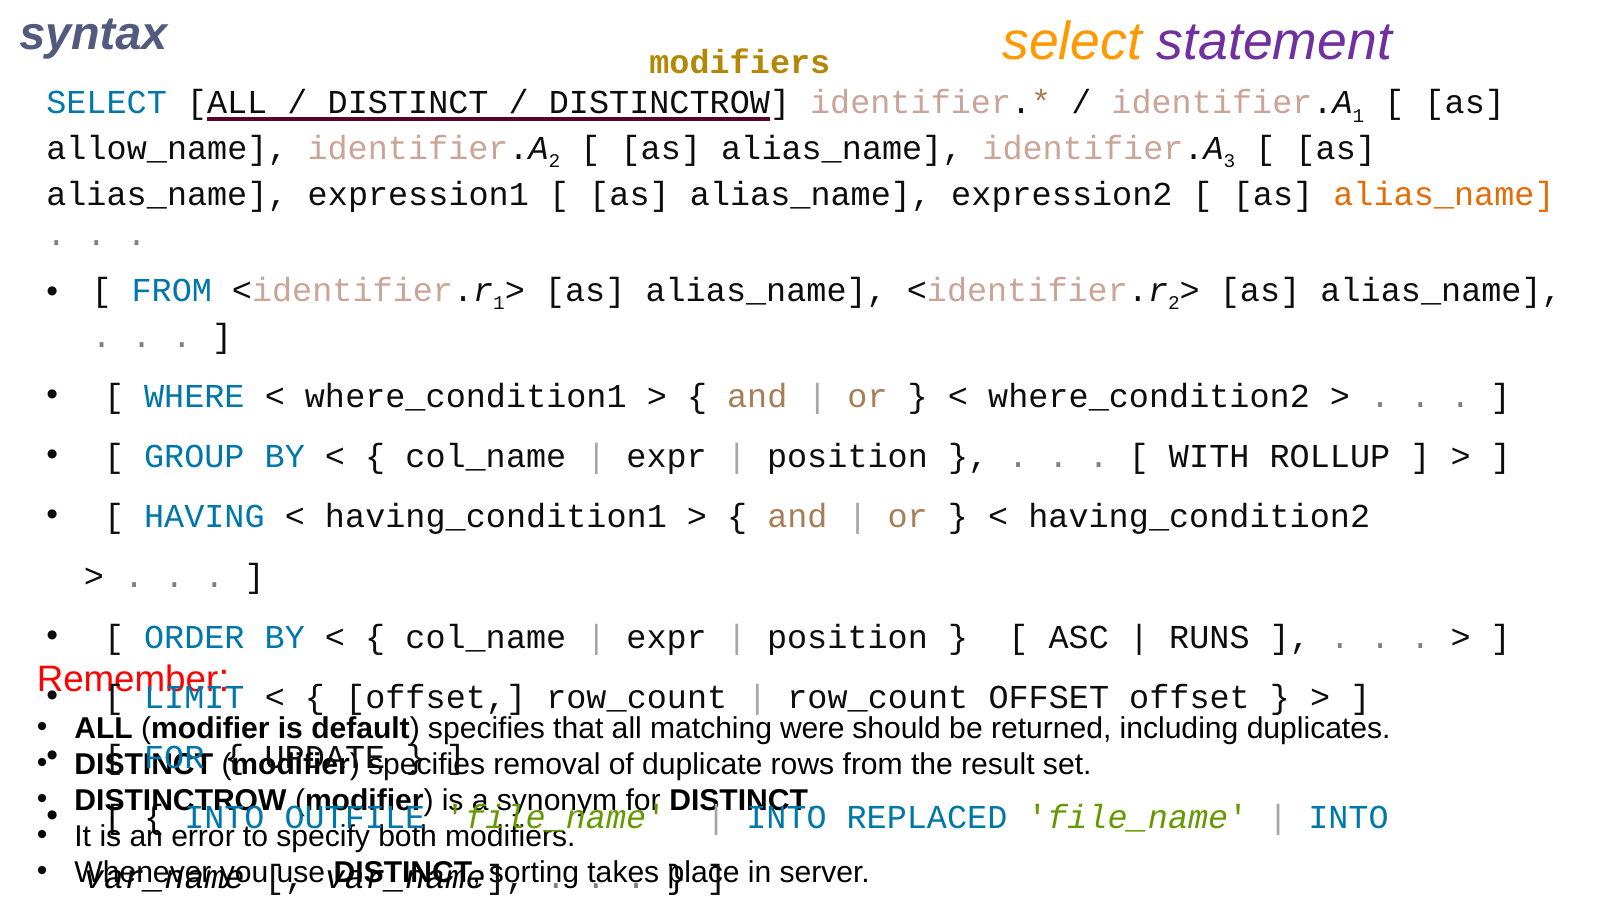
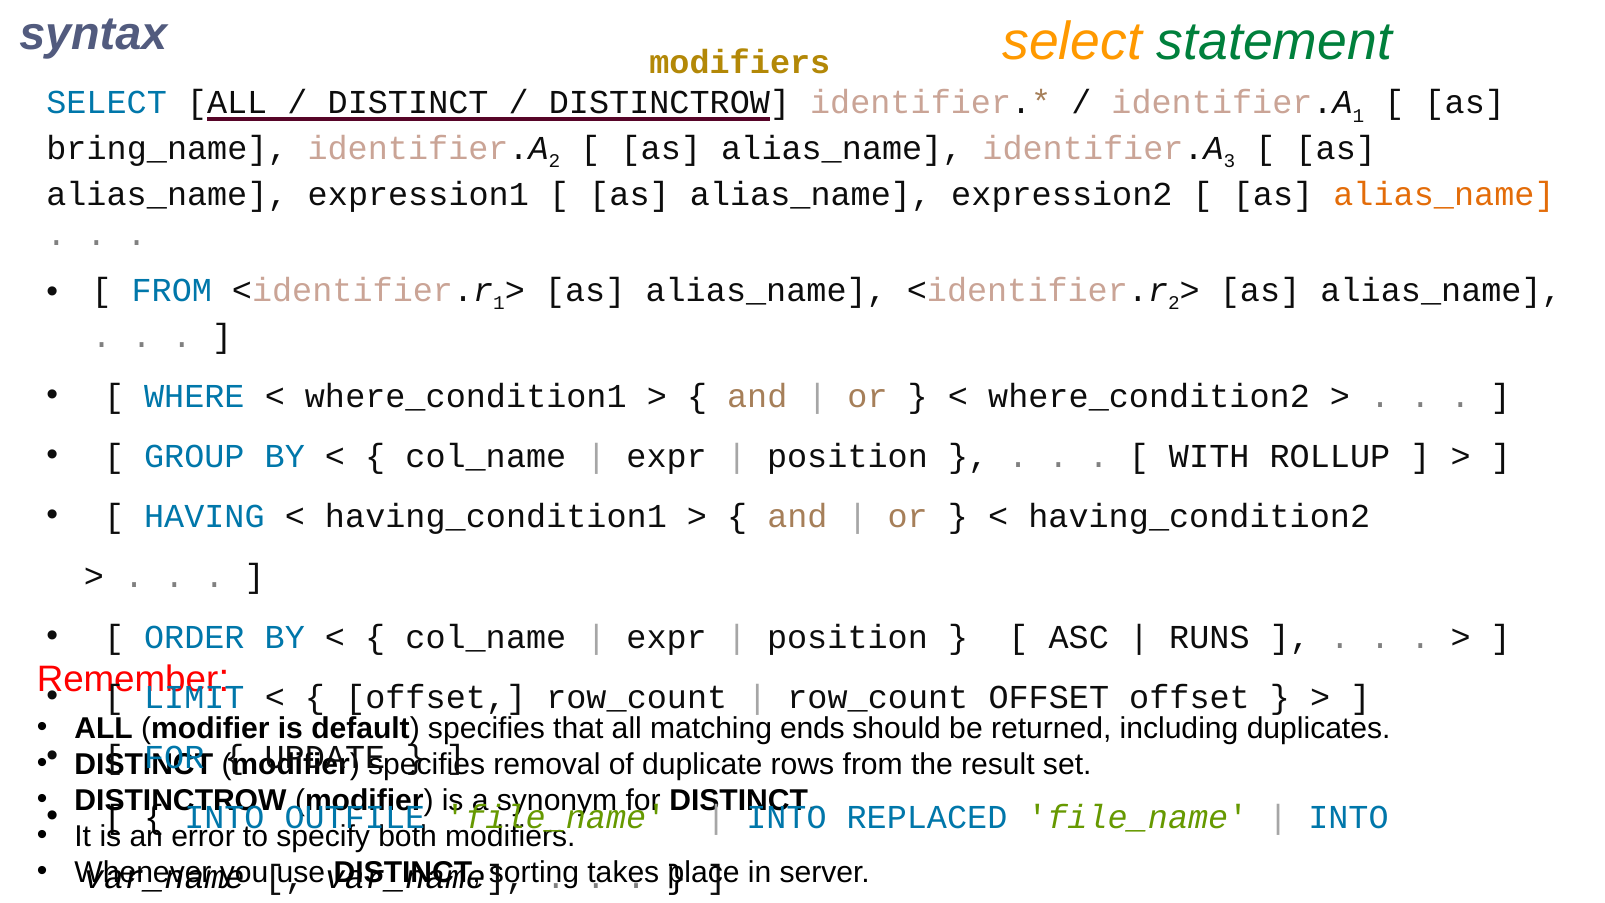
statement colour: purple -> green (1274, 42)
allow_name: allow_name -> bring_name (167, 148)
were: were -> ends (812, 728)
